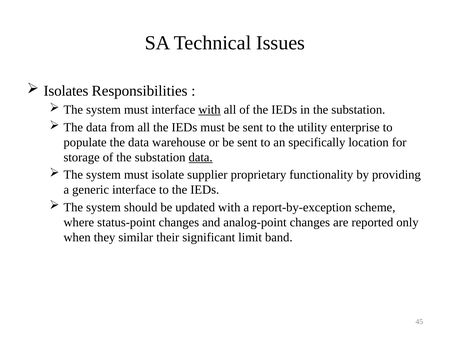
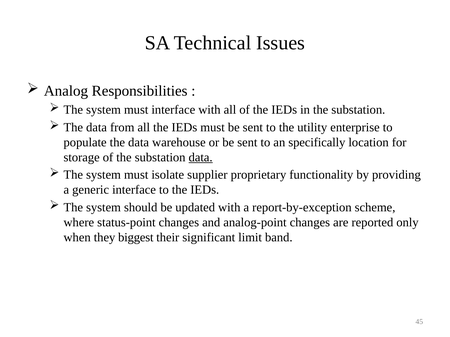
Isolates: Isolates -> Analog (66, 91)
with underline: present -> none (209, 110)
similar: similar -> biggest (136, 238)
